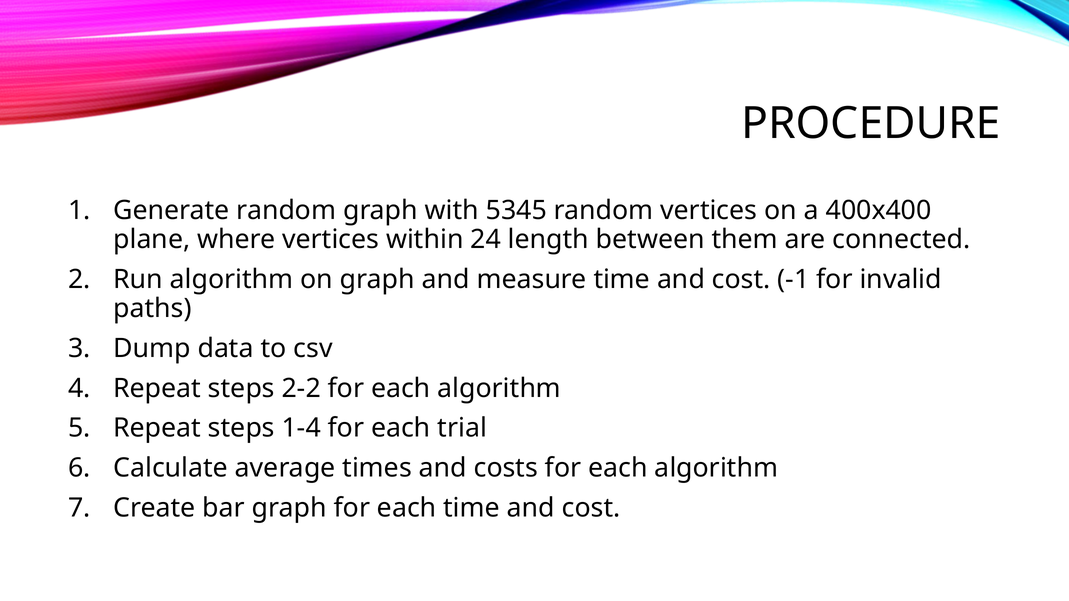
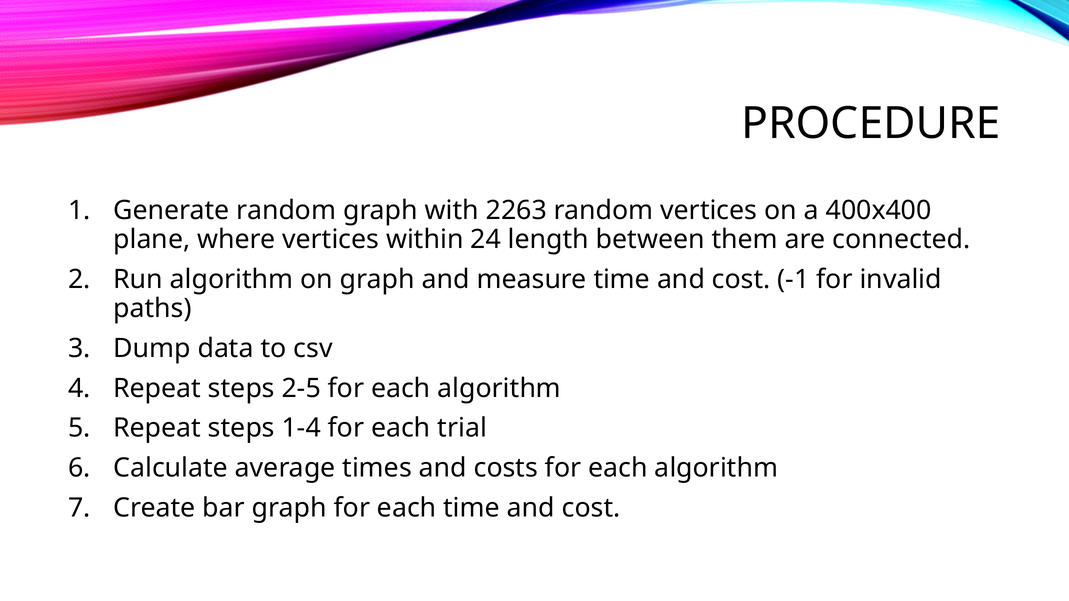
5345: 5345 -> 2263 (516, 211)
2-2: 2-2 -> 2-5 (301, 388)
